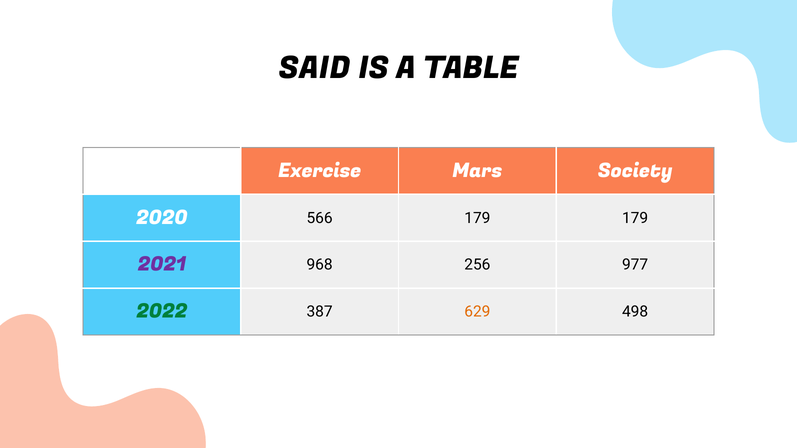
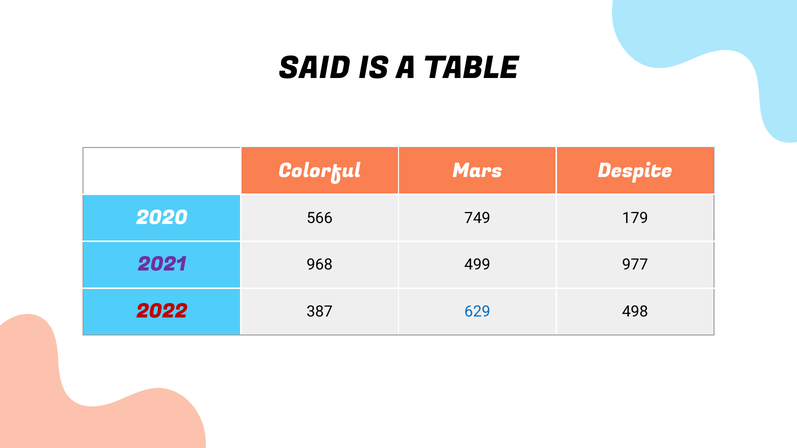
Exercise: Exercise -> Colorful (320, 171)
Society: Society -> Despite (635, 171)
566 179: 179 -> 749 (477, 218)
256: 256 -> 499 (477, 265)
2022 colour: green -> red (162, 311)
629 colour: orange -> blue (477, 312)
